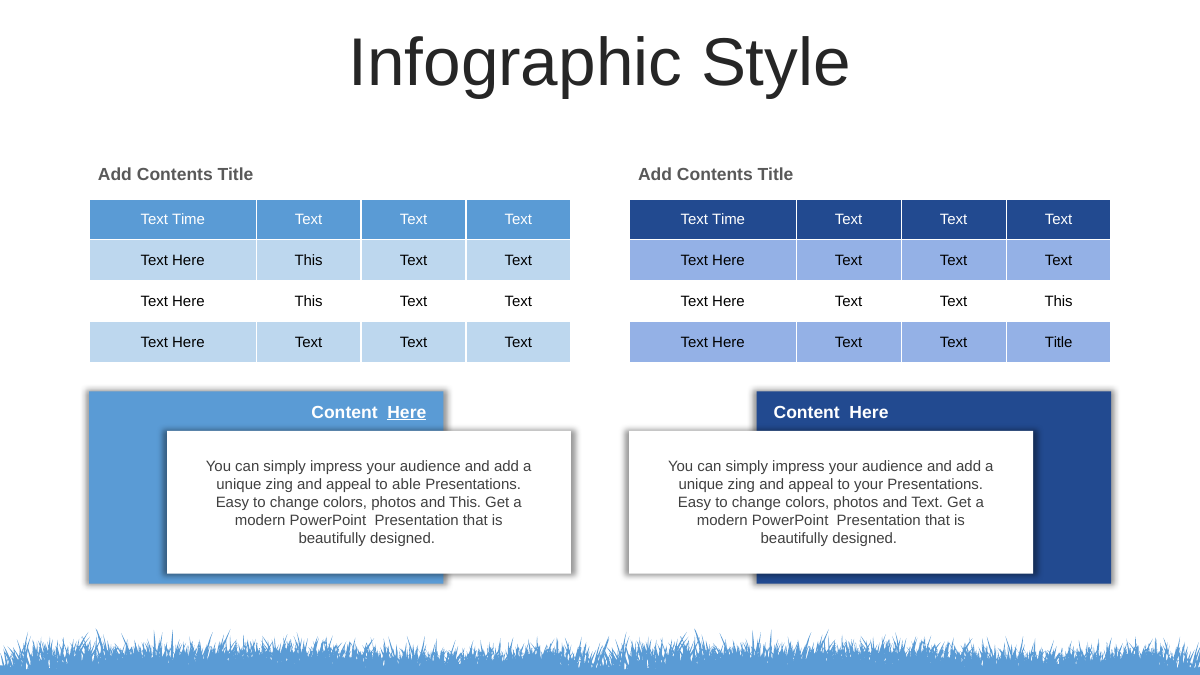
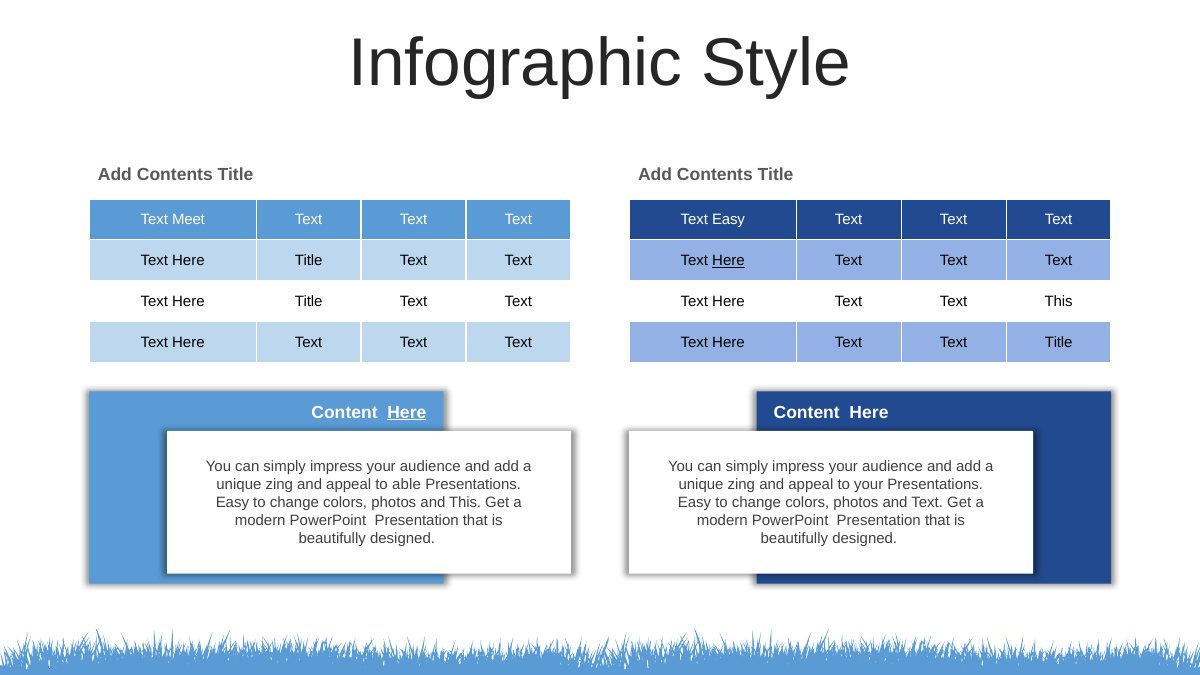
Time: Time -> Meet (188, 220)
Time: Time -> Easy (729, 220)
This: This -> Title (309, 261)
Here underline: none -> present (728, 261)
This: This -> Title (309, 301)
